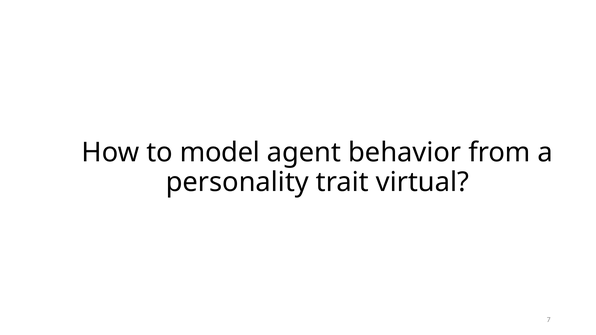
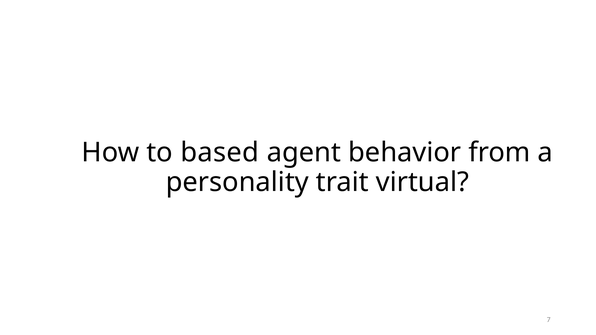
model: model -> based (220, 153)
